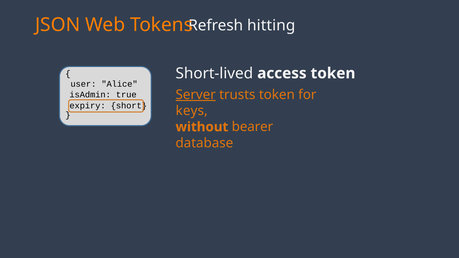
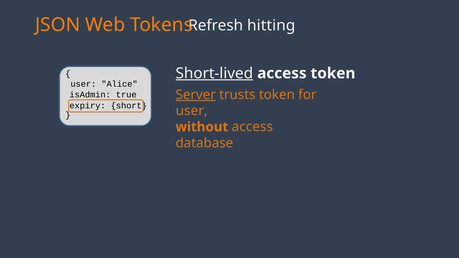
Short-lived underline: none -> present (214, 73)
keys: keys -> user (192, 111)
without bearer: bearer -> access (252, 127)
